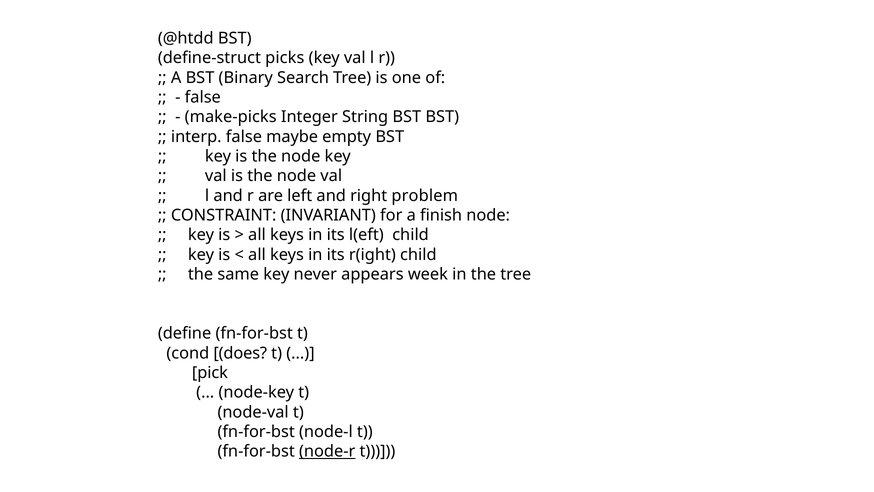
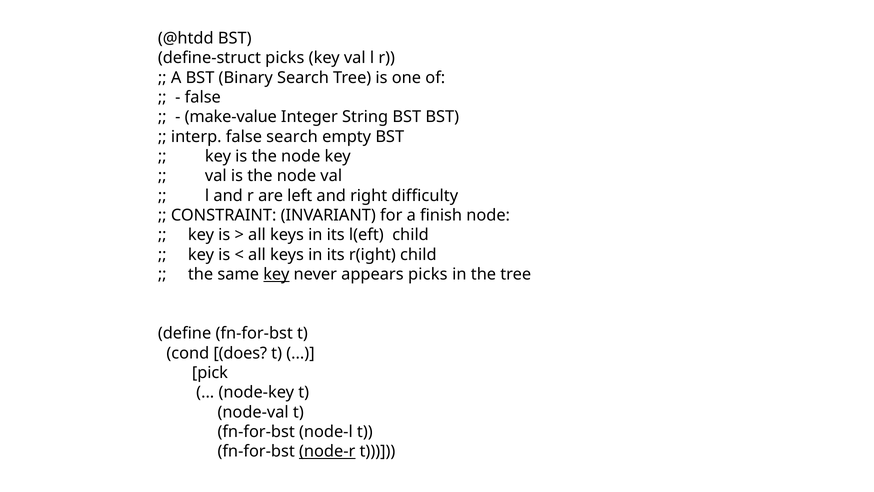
make-picks: make-picks -> make-value (231, 117)
false maybe: maybe -> search (292, 137)
problem: problem -> difficulty (425, 196)
key underline: none -> present (276, 274)
appears week: week -> picks (428, 274)
